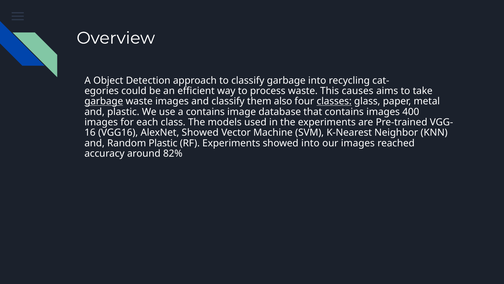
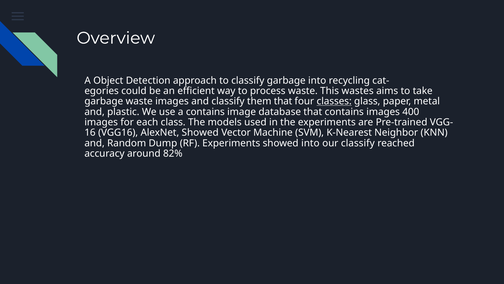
causes: causes -> wastes (358, 91)
garbage underline: present -> none (104, 101)
them also: also -> that (283, 101)
Random Plastic: Plastic -> Dump (163, 143)
our images: images -> classify (358, 143)
